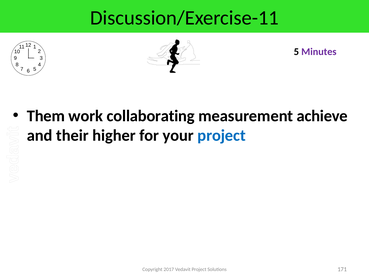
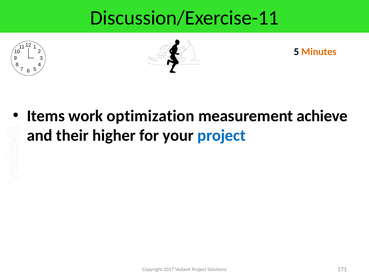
Minutes colour: purple -> orange (319, 52)
Them: Them -> Items (46, 116)
collaborating: collaborating -> optimization (151, 116)
